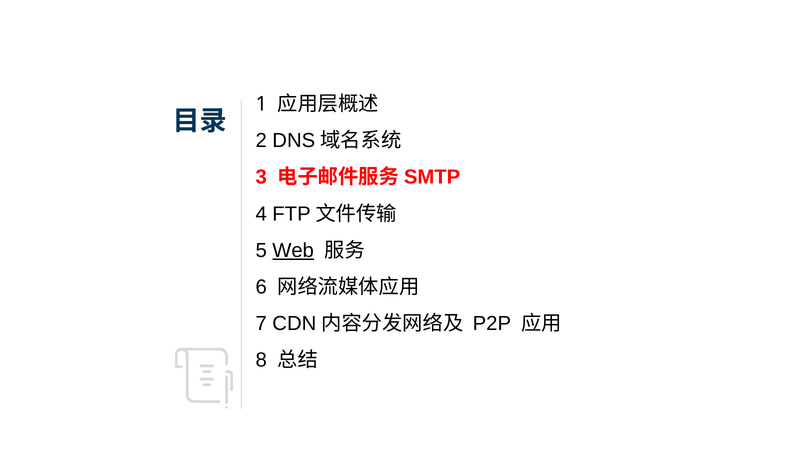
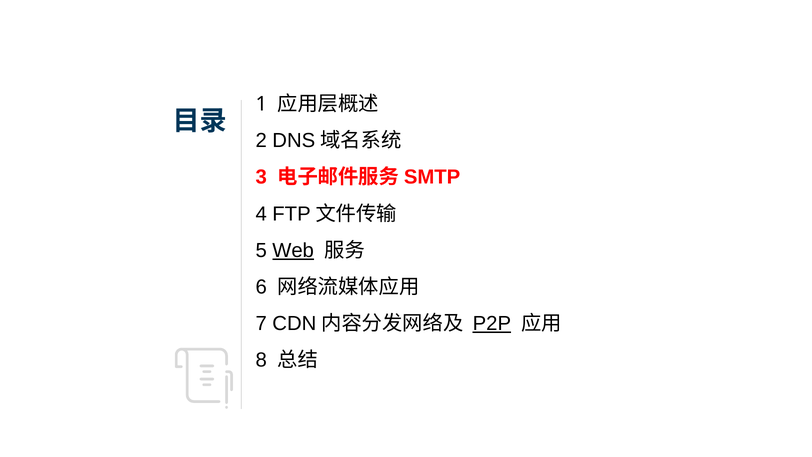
P2P underline: none -> present (492, 323)
